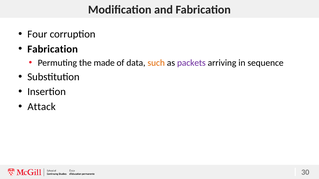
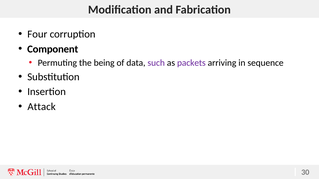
Fabrication: Fabrication -> Component (53, 49)
made: made -> being (104, 63)
such colour: orange -> purple (156, 63)
